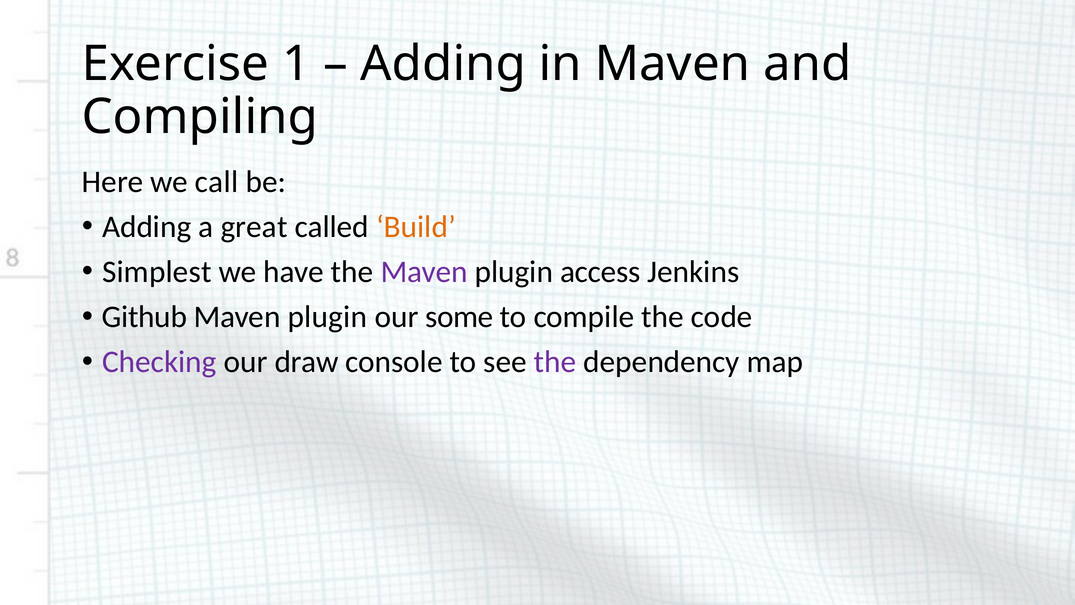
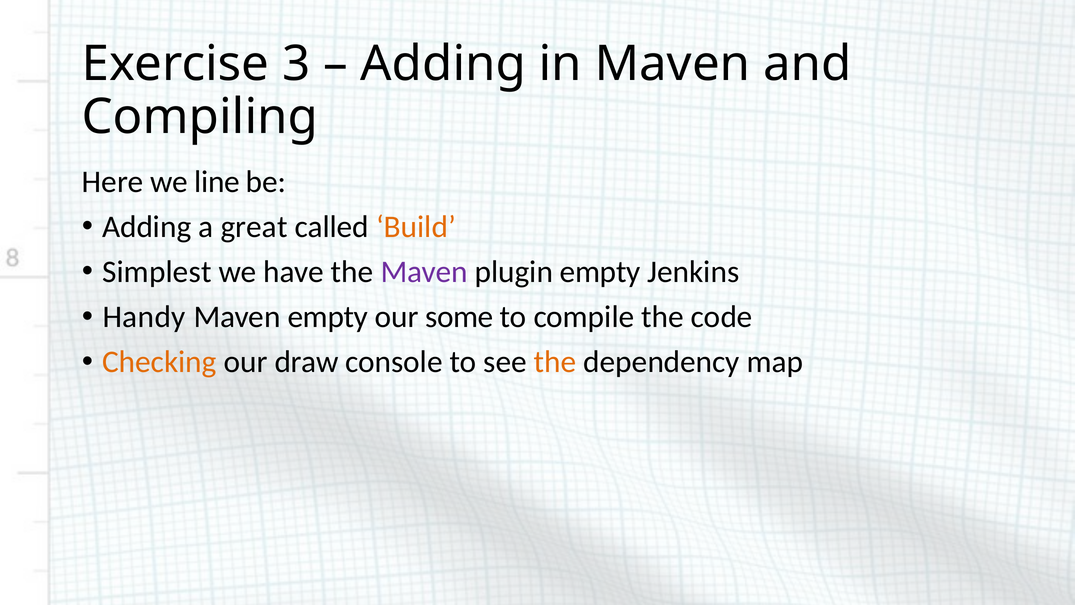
1: 1 -> 3 (296, 64)
call: call -> line (217, 182)
plugin access: access -> empty (600, 272)
Github: Github -> Handy (144, 317)
plugin: plugin -> empty (328, 317)
Checking colour: purple -> orange (159, 362)
the colour: purple -> orange (555, 362)
